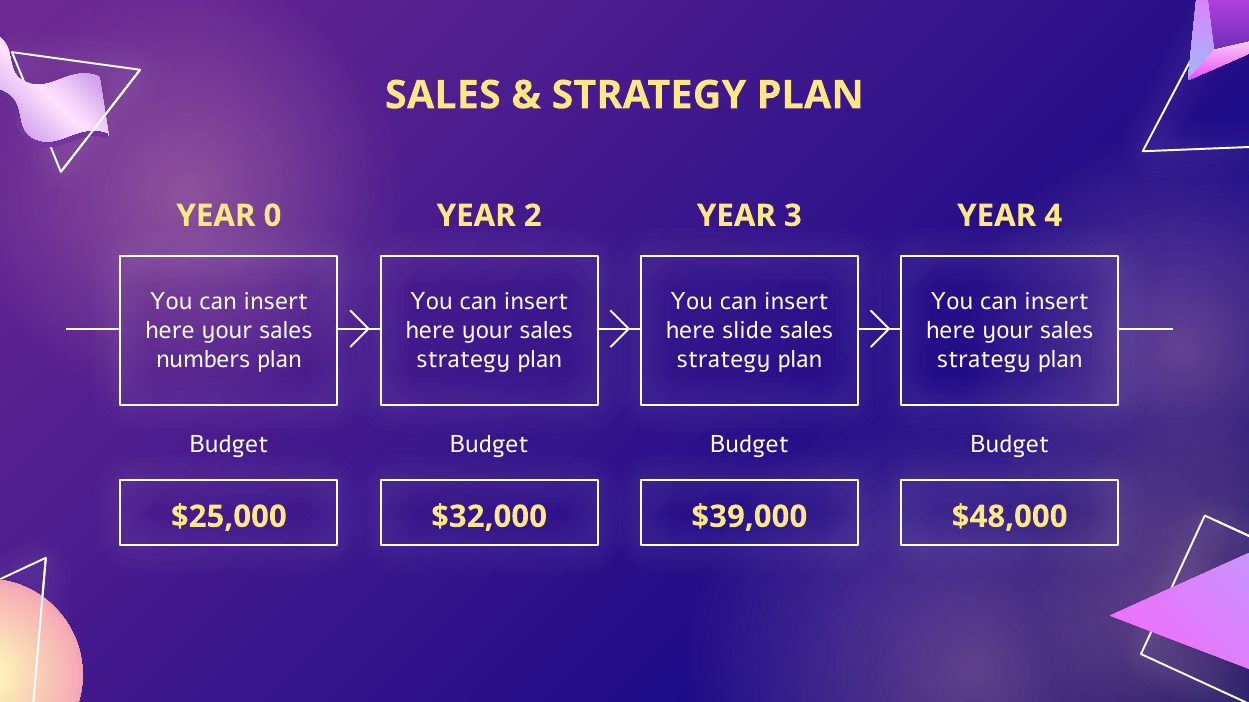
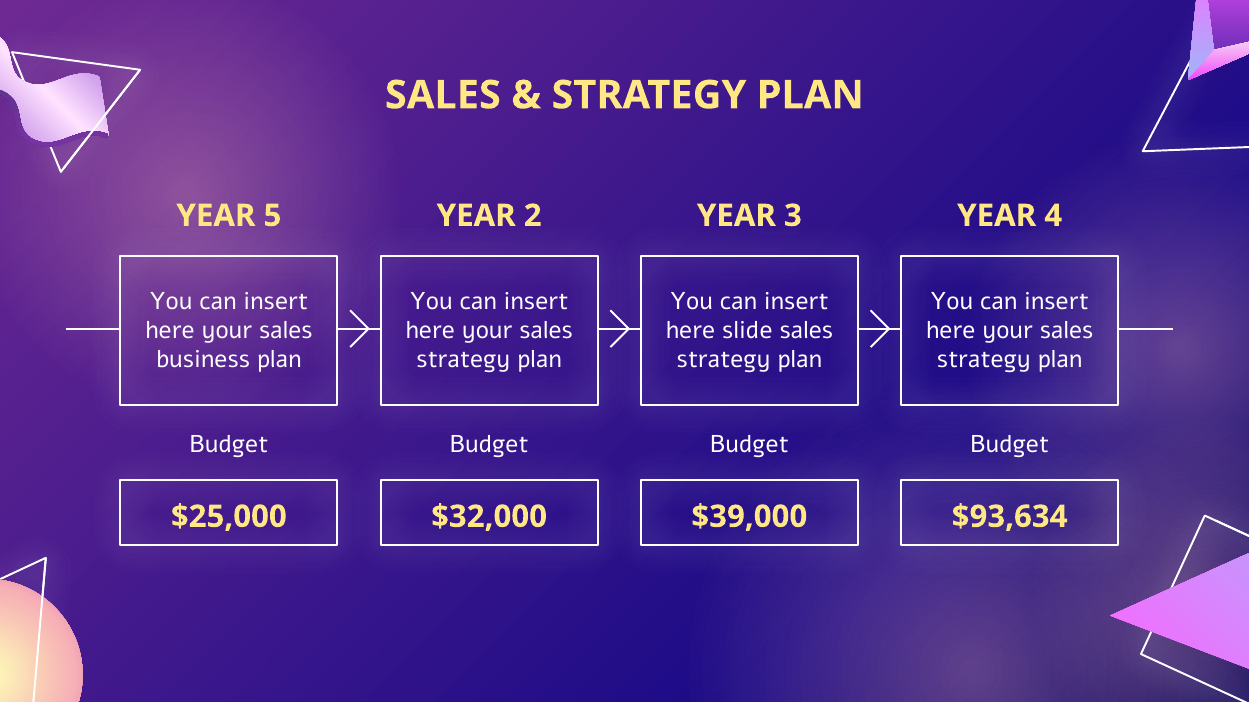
0: 0 -> 5 (272, 216)
numbers: numbers -> business (203, 360)
$48,000: $48,000 -> $93,634 (1010, 517)
